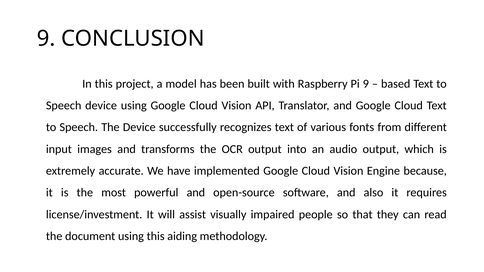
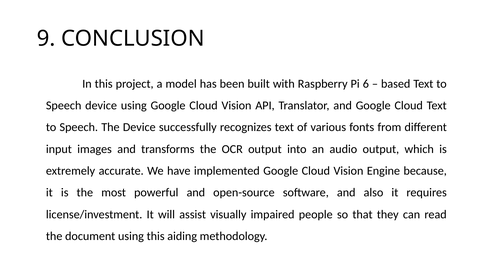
Pi 9: 9 -> 6 (366, 84)
